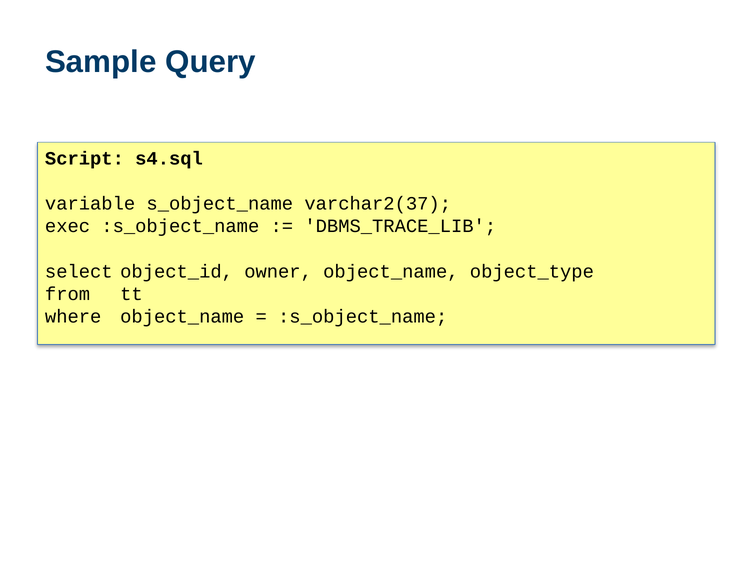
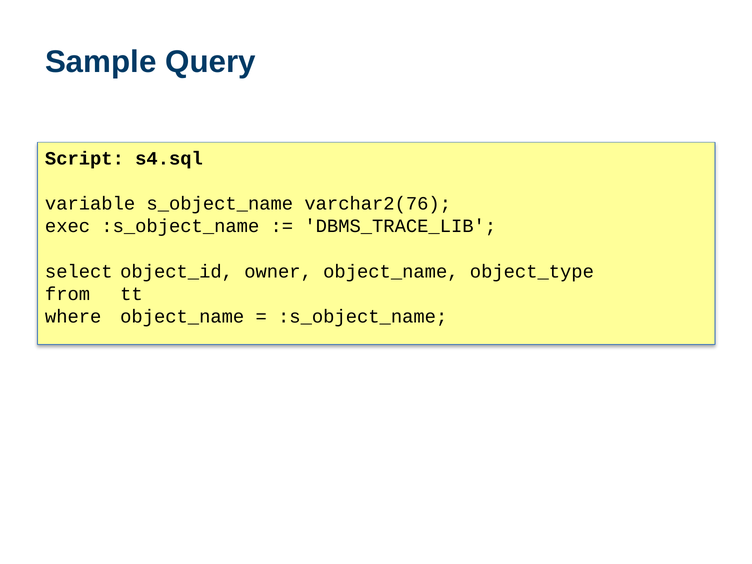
varchar2(37: varchar2(37 -> varchar2(76 (378, 204)
